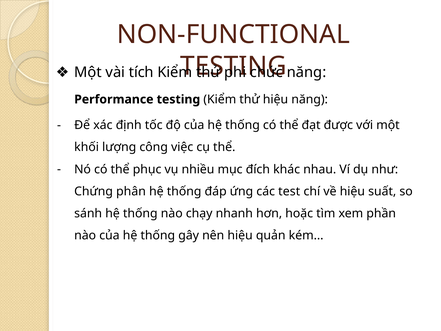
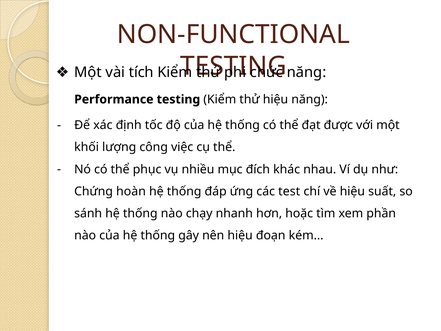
phân: phân -> hoàn (131, 191)
quản: quản -> đoạn (271, 235)
